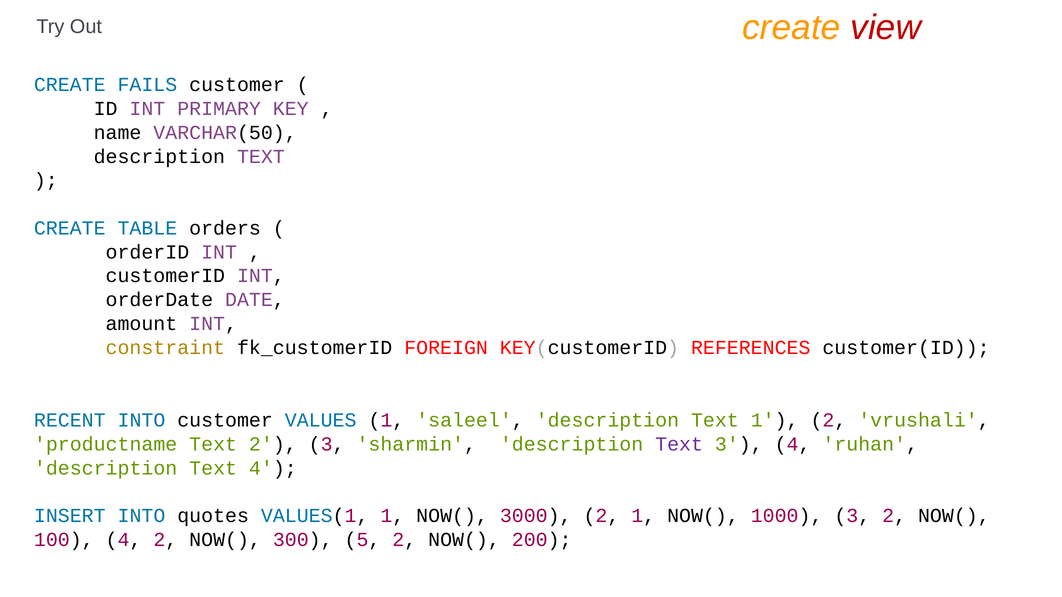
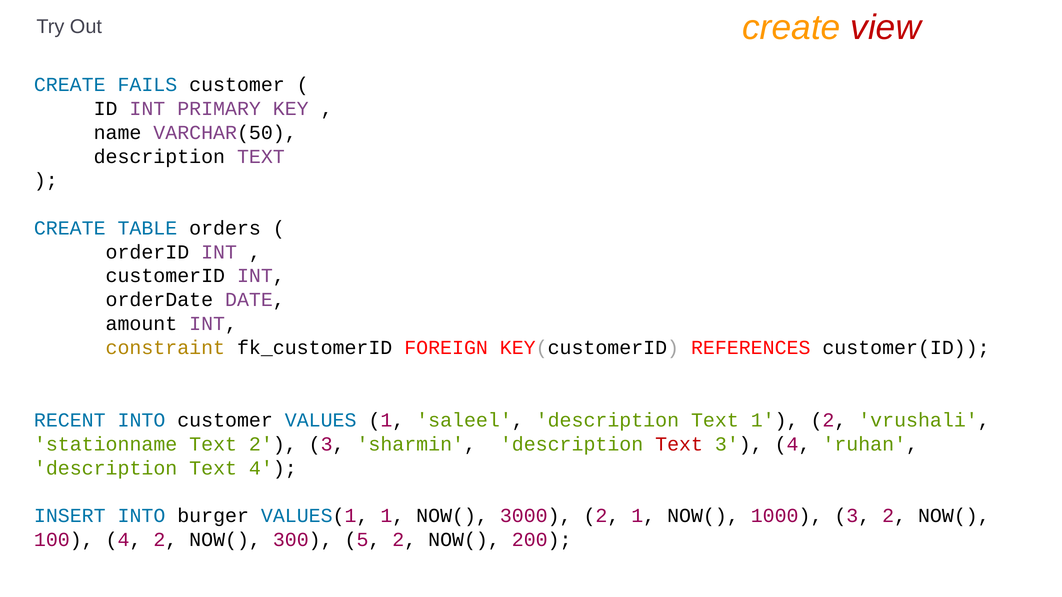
productname: productname -> stationname (106, 444)
Text colour: purple -> red (679, 444)
quotes: quotes -> burger (213, 516)
